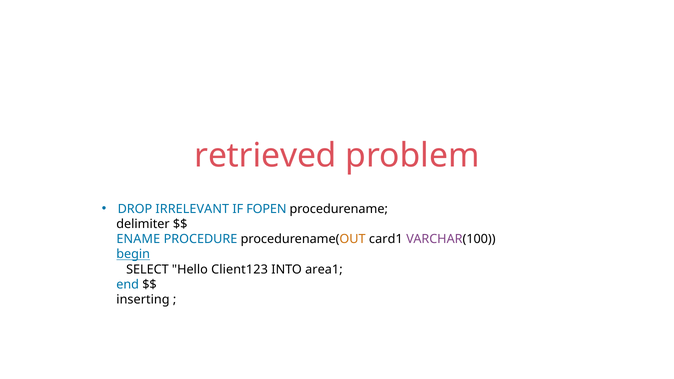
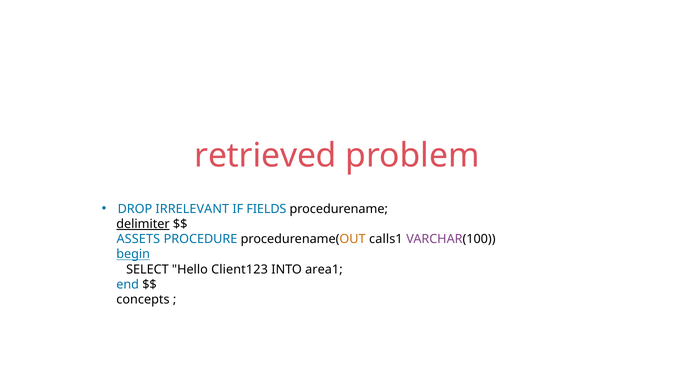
FOPEN: FOPEN -> FIELDS (266, 209)
delimiter underline: none -> present (143, 224)
ENAME: ENAME -> ASSETS (138, 239)
card1: card1 -> calls1 (386, 239)
inserting: inserting -> concepts (143, 300)
